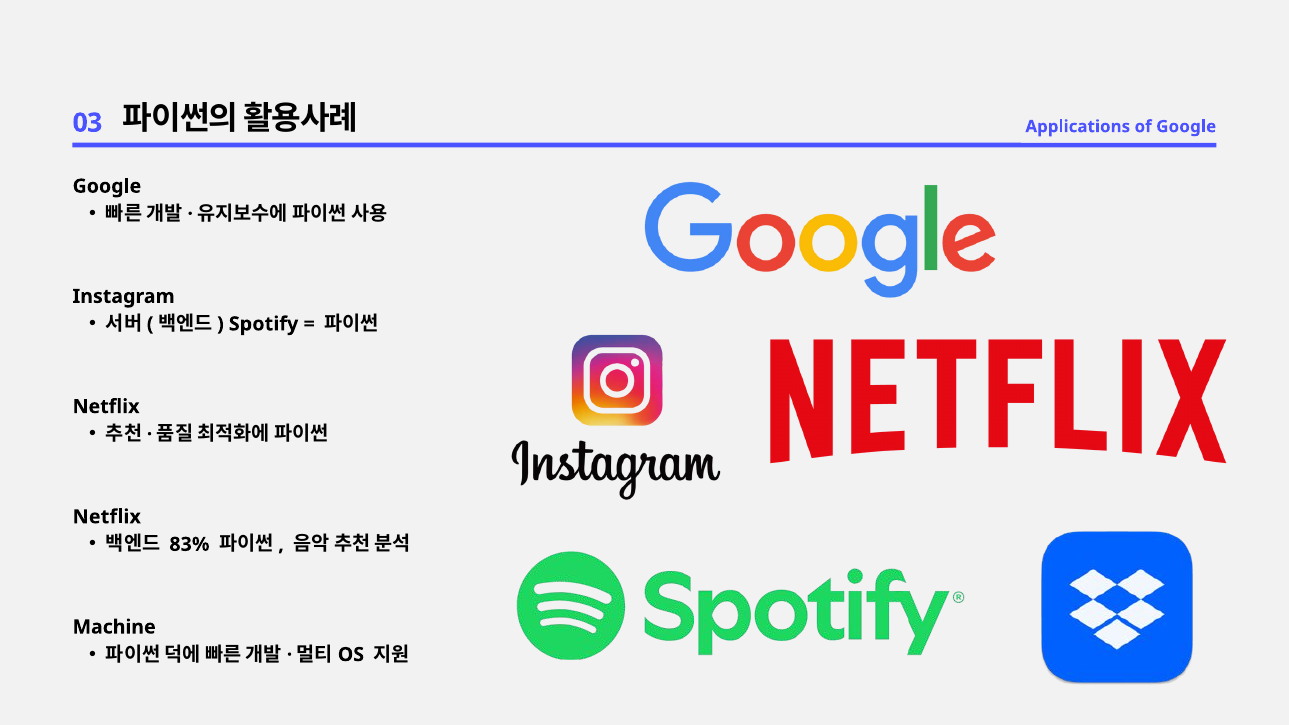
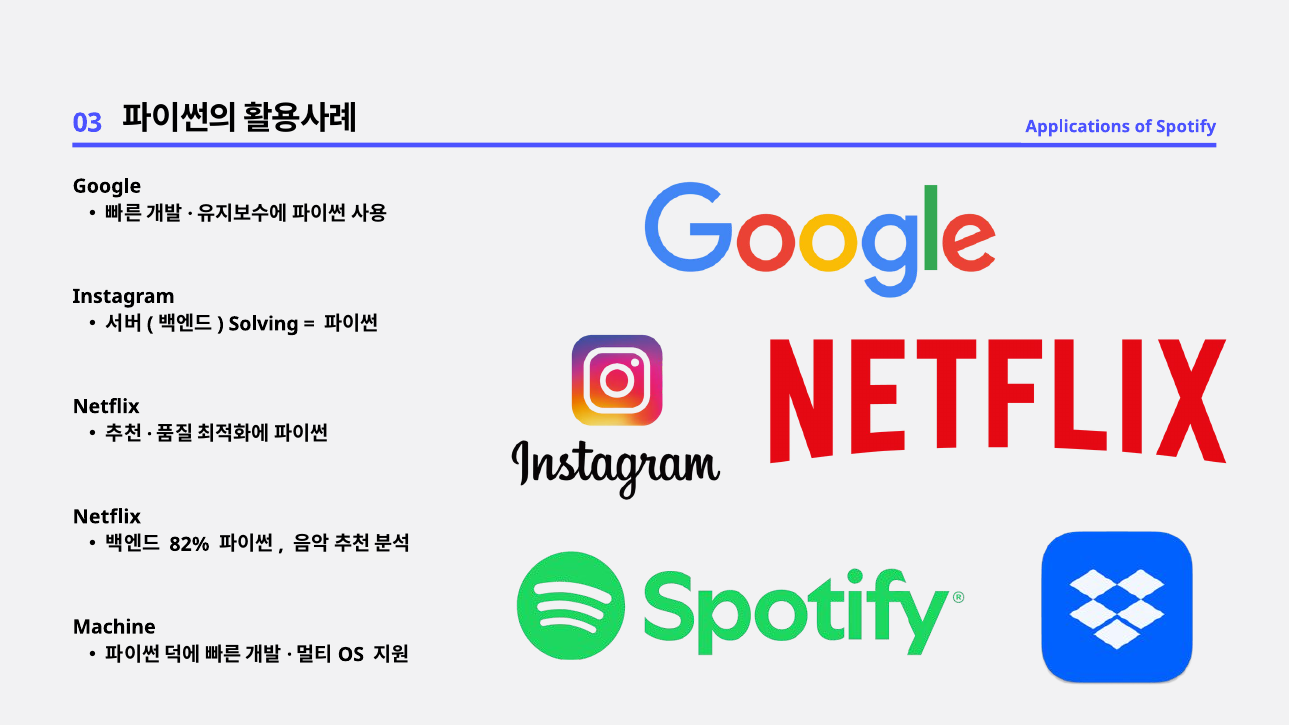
of Google: Google -> Spotify (1186, 127)
Spotify: Spotify -> Solving (264, 324)
83%: 83% -> 82% (189, 544)
